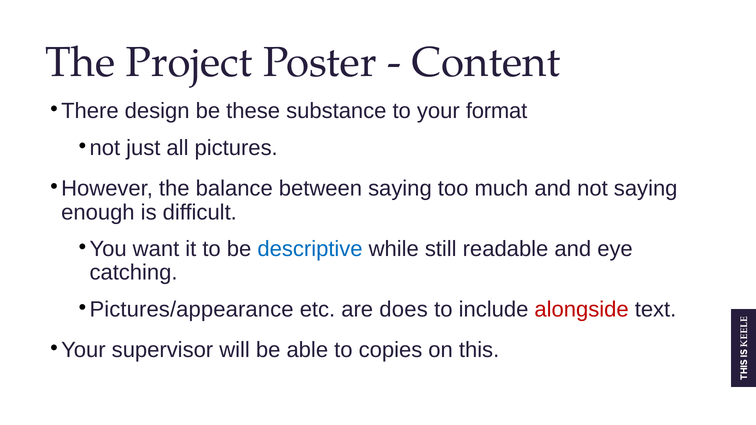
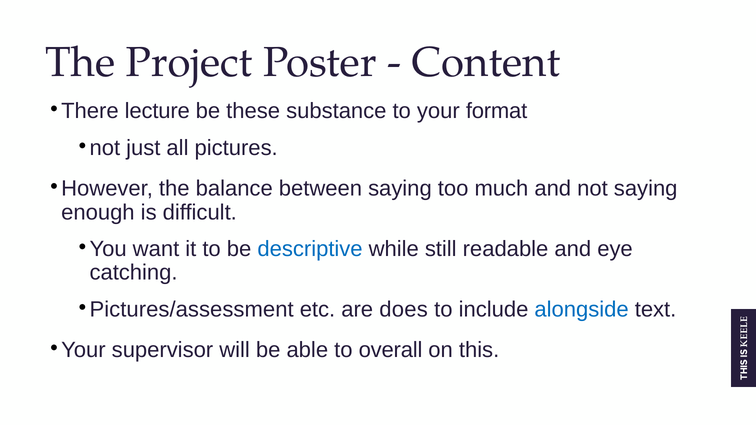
design: design -> lecture (157, 111)
Pictures/appearance: Pictures/appearance -> Pictures/assessment (192, 310)
alongside colour: red -> blue (582, 310)
copies: copies -> overall (391, 350)
